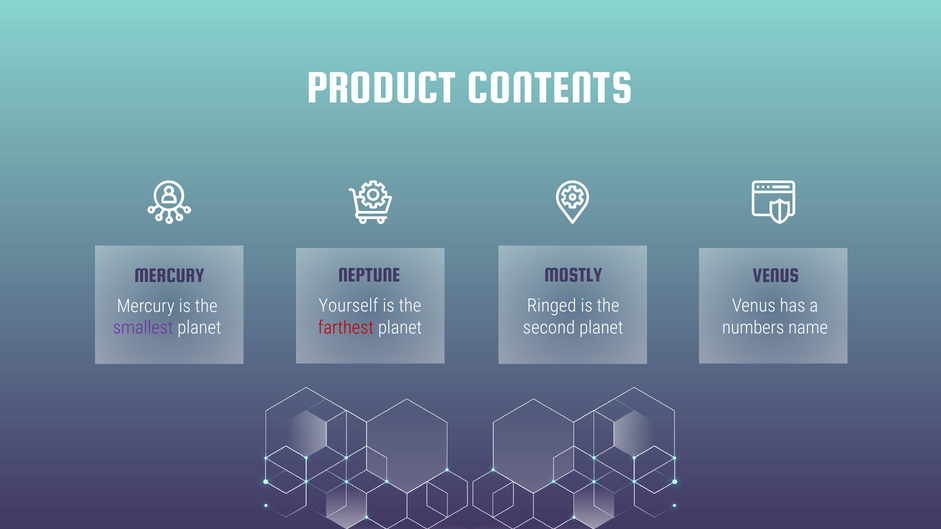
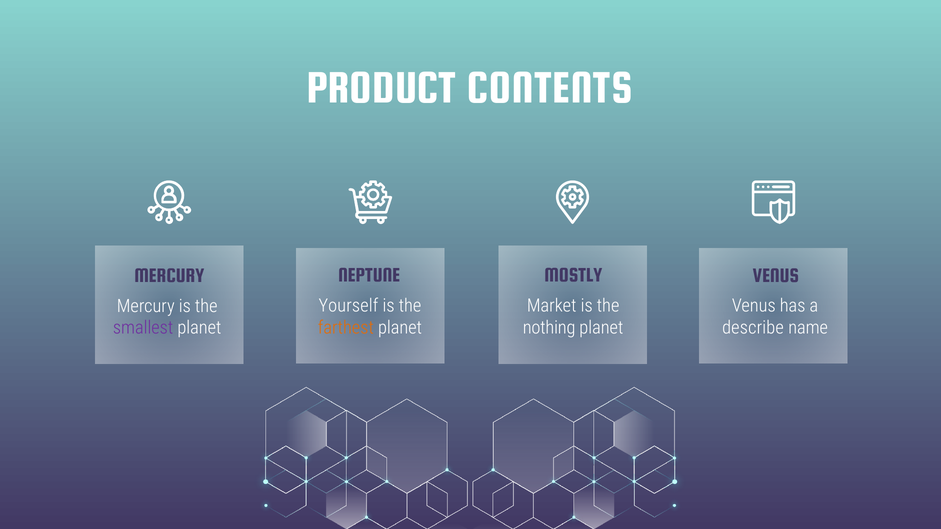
Ringed: Ringed -> Market (552, 306)
farthest colour: red -> orange (346, 328)
second: second -> nothing (549, 328)
numbers: numbers -> describe (753, 328)
